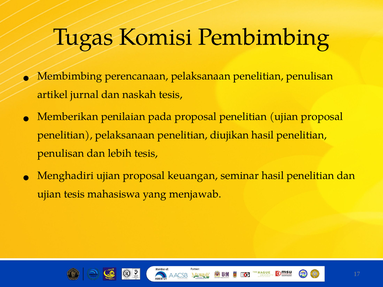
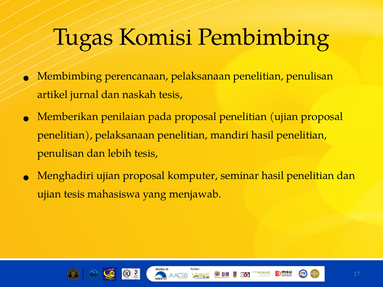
diujikan: diujikan -> mandiri (230, 135)
keuangan: keuangan -> komputer (193, 176)
